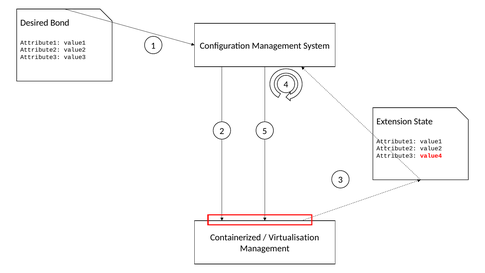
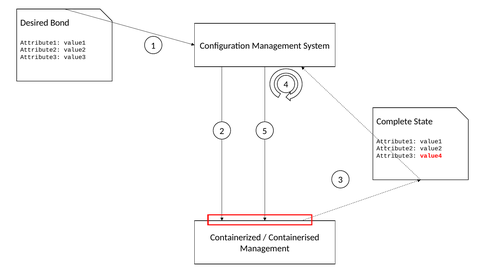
Extension: Extension -> Complete (394, 121)
Virtualisation: Virtualisation -> Containerised (294, 237)
